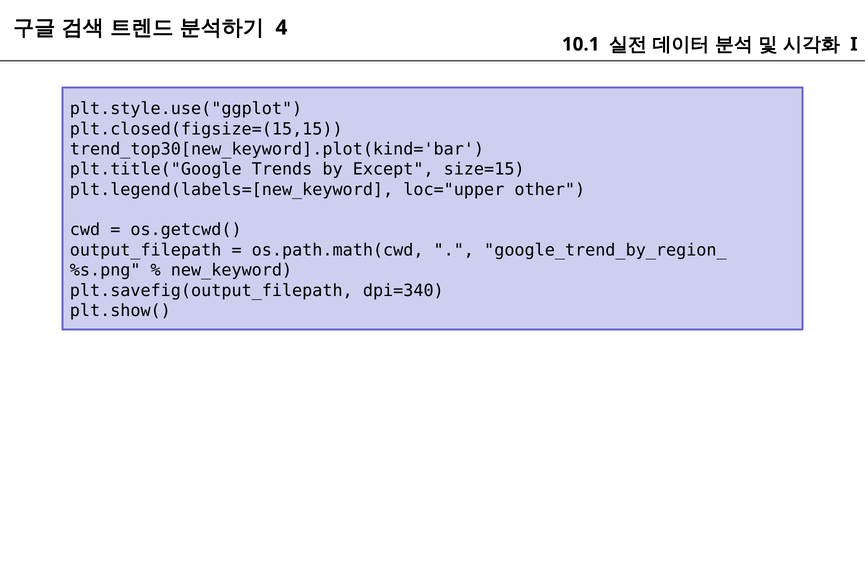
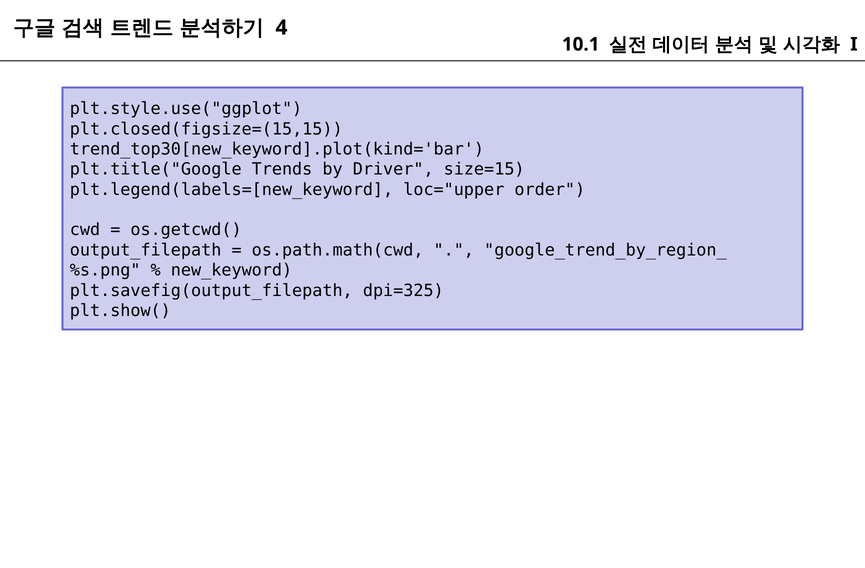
Except: Except -> Driver (393, 169)
other: other -> order (550, 190)
dpi=340: dpi=340 -> dpi=325 (403, 291)
